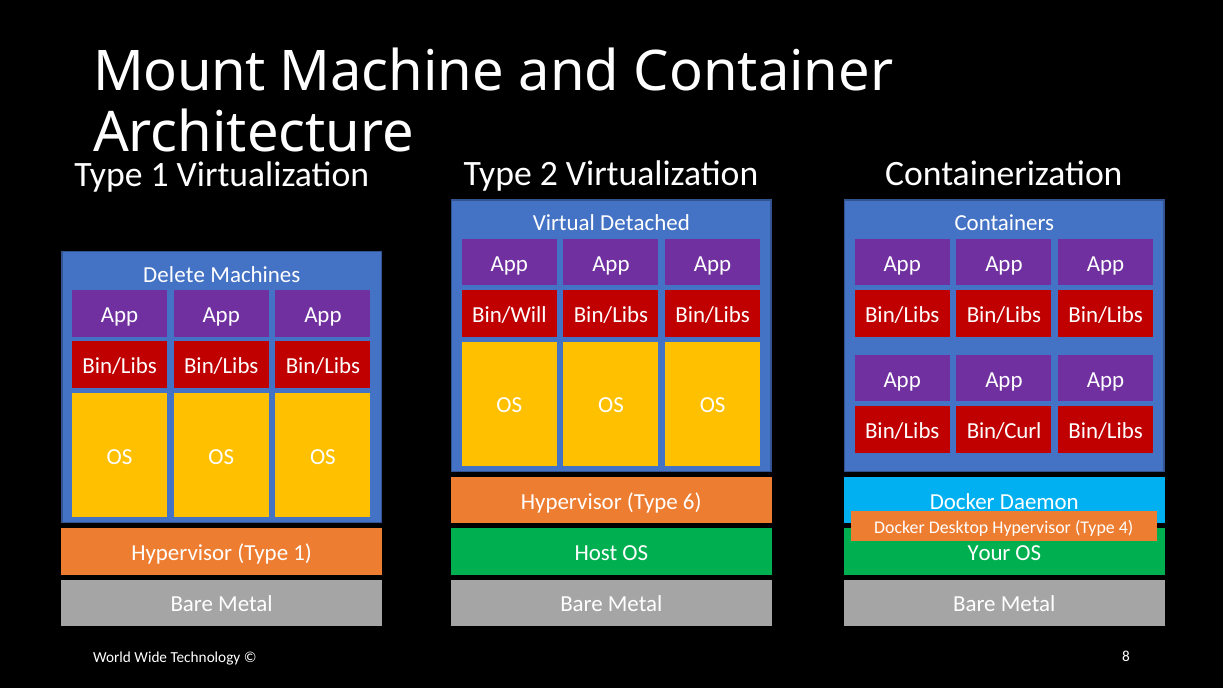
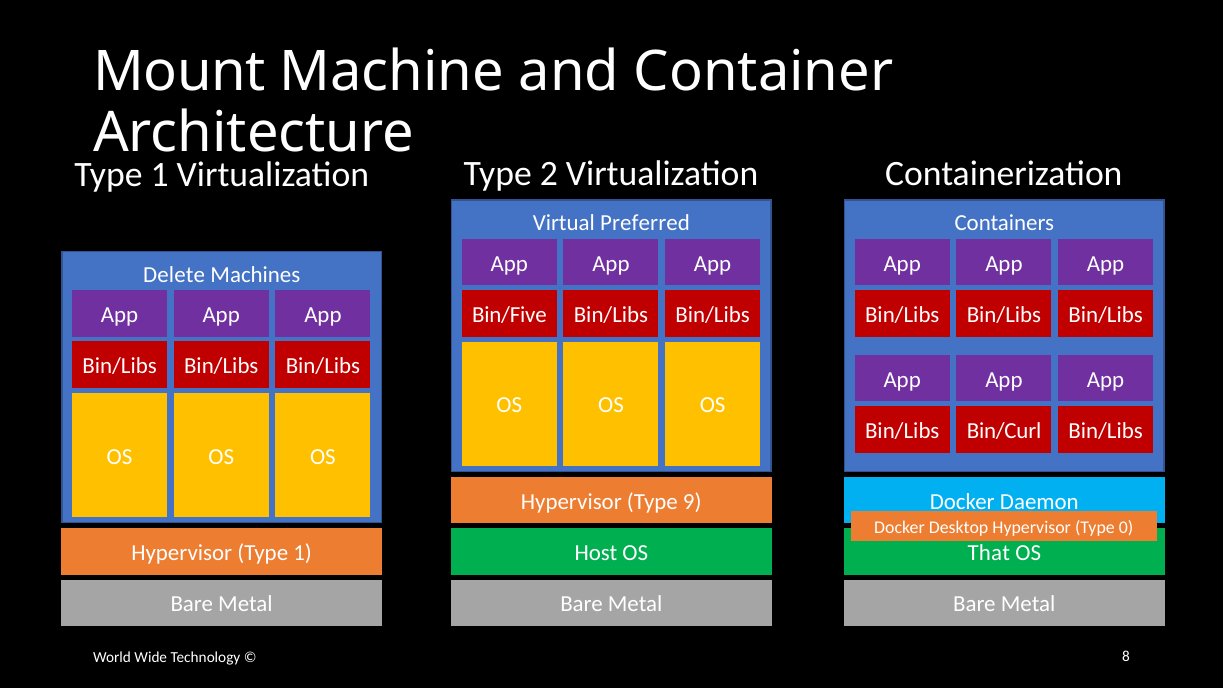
Detached: Detached -> Preferred (645, 223)
Bin/Will: Bin/Will -> Bin/Five (509, 315)
6: 6 -> 9 (692, 502)
4: 4 -> 0 (1126, 527)
Your: Your -> That (989, 553)
